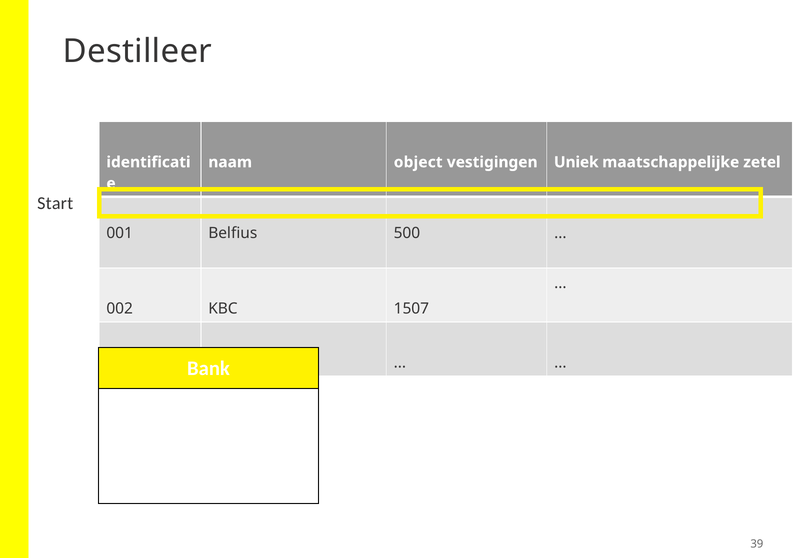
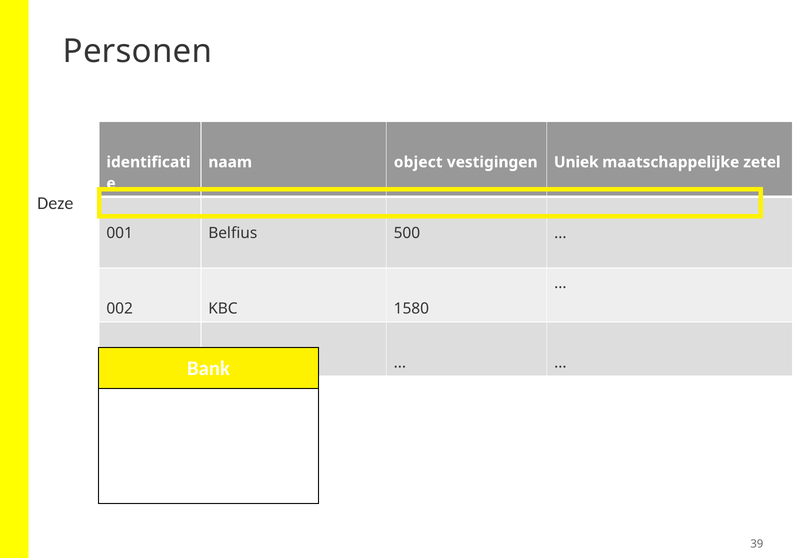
Destilleer: Destilleer -> Personen (137, 51)
Start: Start -> Deze (55, 203)
1507: 1507 -> 1580 (411, 308)
